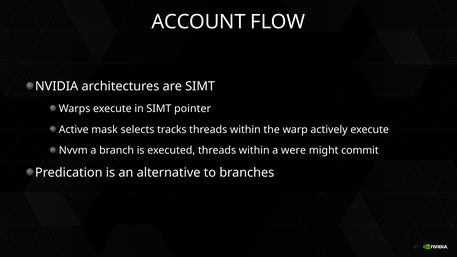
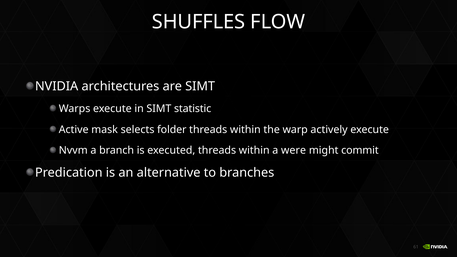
ACCOUNT: ACCOUNT -> SHUFFLES (199, 22)
pointer: pointer -> statistic (193, 109)
tracks: tracks -> folder (172, 130)
